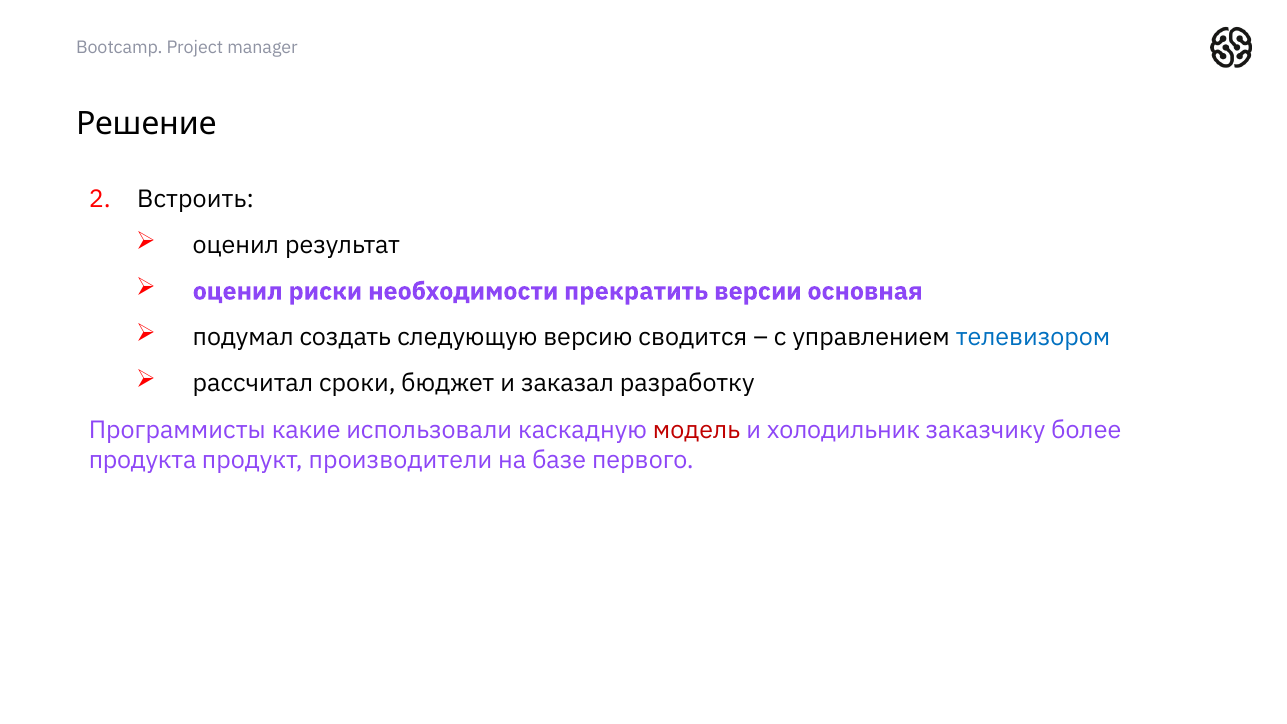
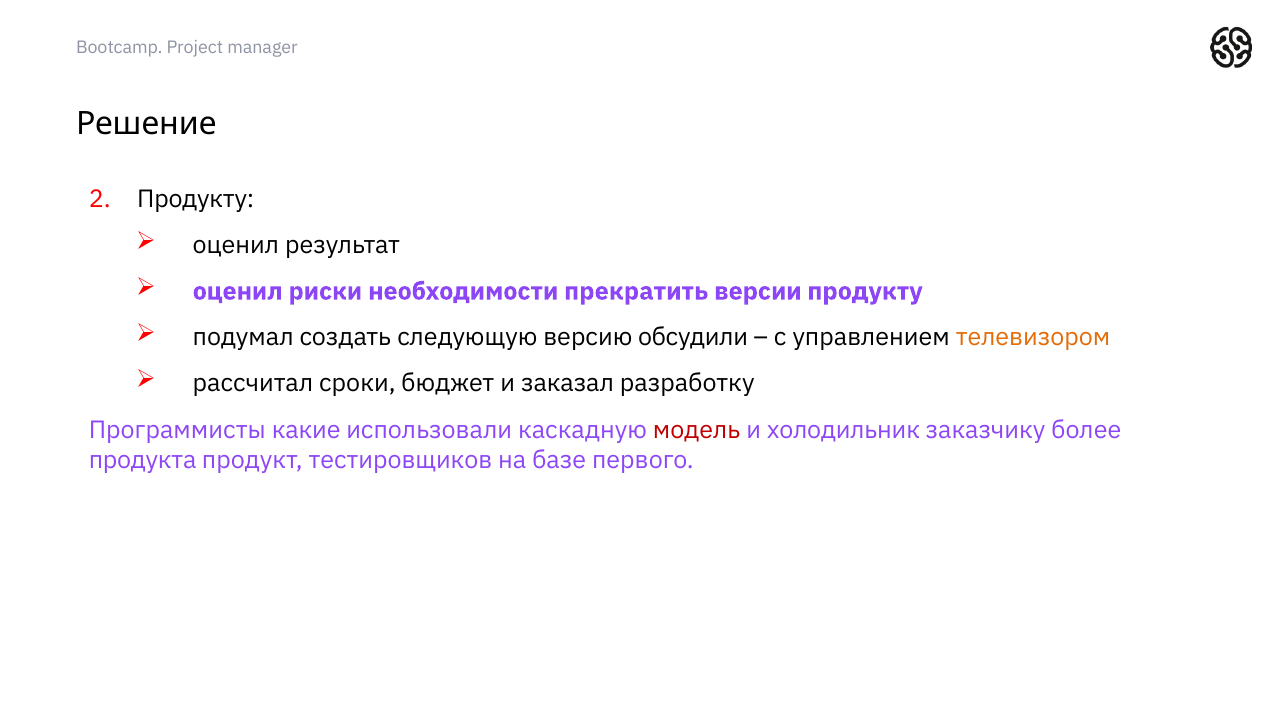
Встроить: Встроить -> Продукту (196, 199)
версии основная: основная -> продукту (865, 291)
сводится: сводится -> обсудили (693, 337)
телевизором colour: blue -> orange (1033, 337)
производители: производители -> тестировщиков (401, 460)
